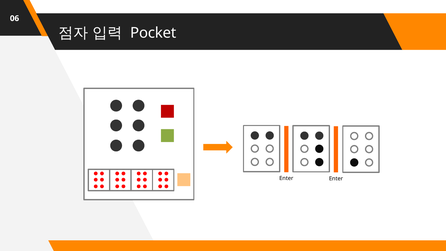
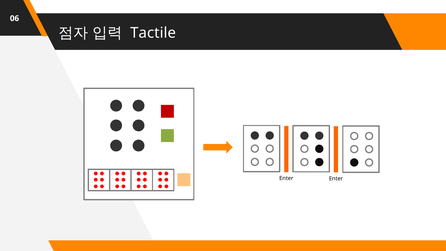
Pocket: Pocket -> Tactile (153, 33)
